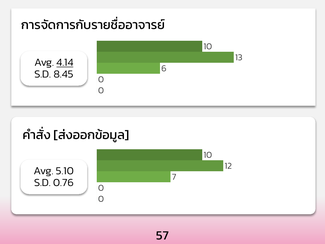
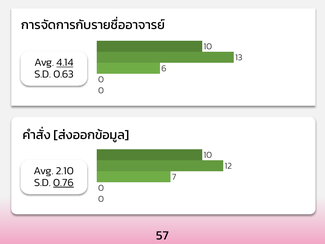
8.45: 8.45 -> 0.63 (64, 74)
5.10: 5.10 -> 2.10 (65, 171)
0.76 underline: none -> present (63, 182)
